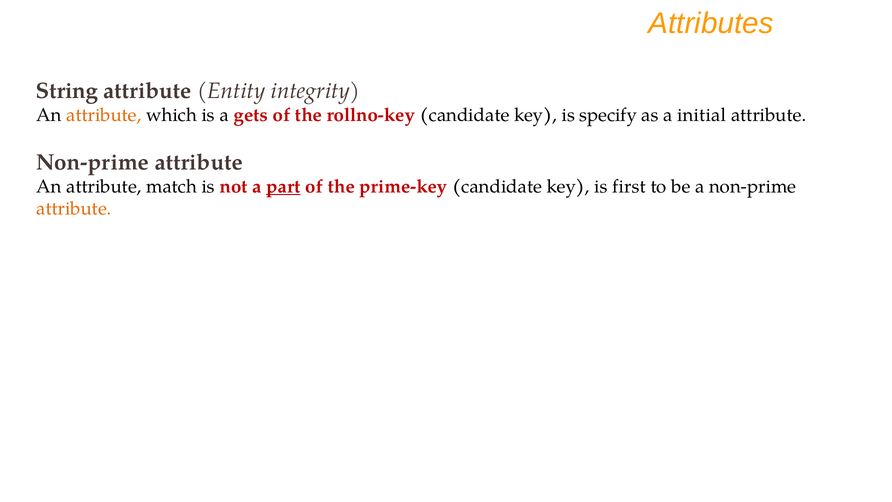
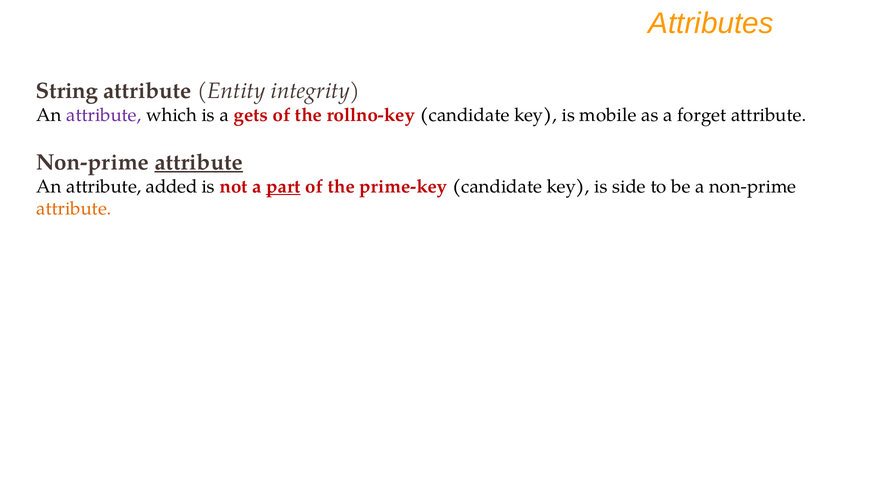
attribute colour: orange -> purple (104, 115)
specify: specify -> mobile (608, 115)
initial: initial -> forget (702, 115)
attribute underline: none -> present (199, 162)
match: match -> added (172, 186)
first: first -> side (629, 186)
